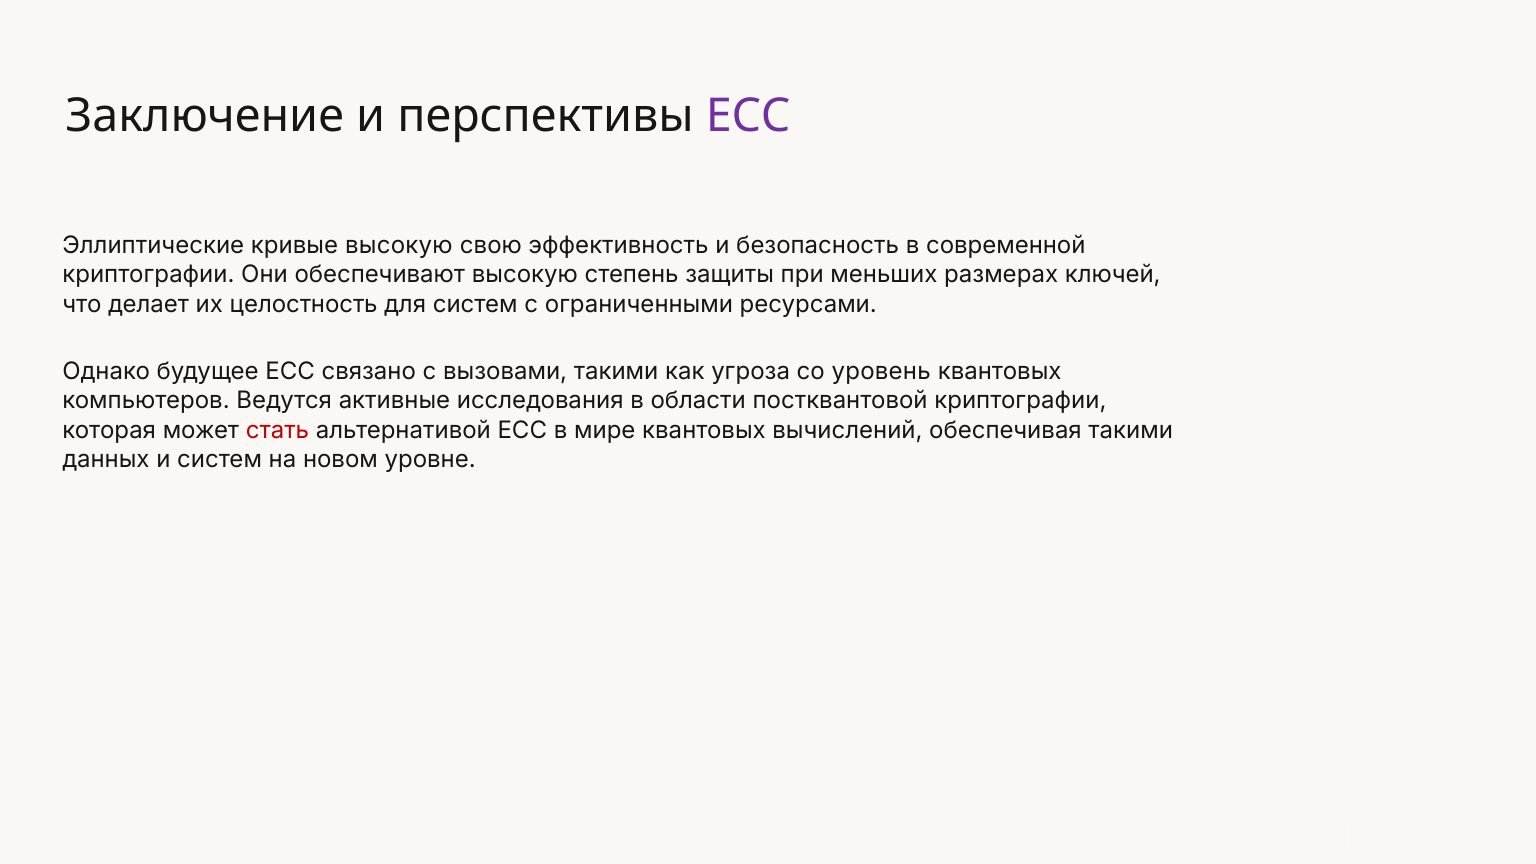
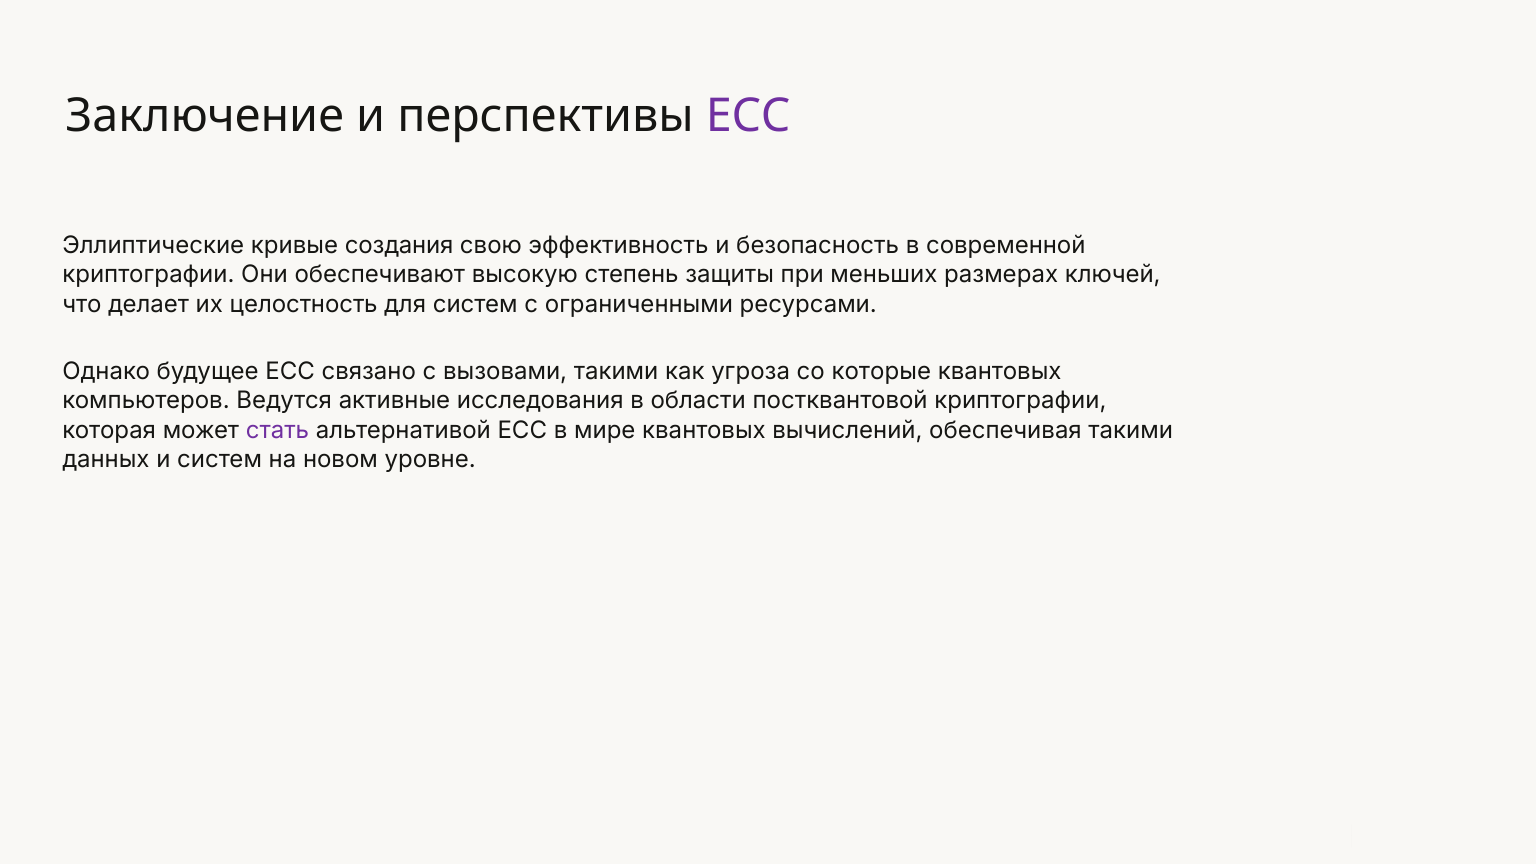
кривые высокую: высокую -> создания (399, 246)
уровень: уровень -> которые (881, 372)
стать colour: red -> purple (277, 430)
